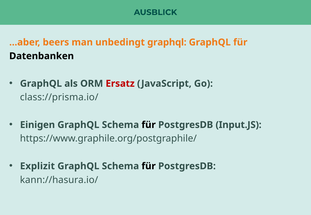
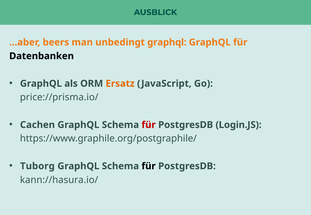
Ersatz colour: red -> orange (120, 84)
class://prisma.io/: class://prisma.io/ -> price://prisma.io/ (59, 97)
Einigen: Einigen -> Cachen (37, 125)
für colour: black -> red (149, 125)
Input.JS: Input.JS -> Login.JS (239, 125)
Explizit: Explizit -> Tuborg (37, 166)
